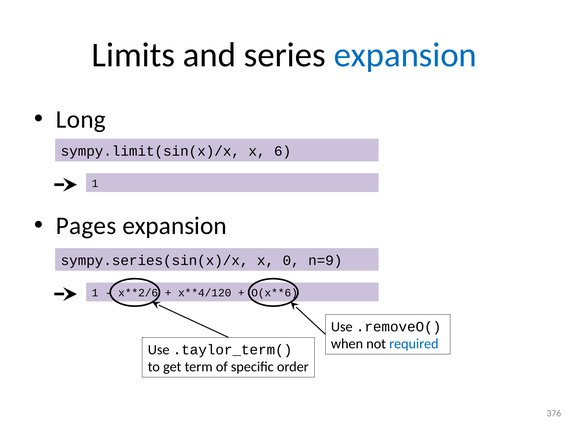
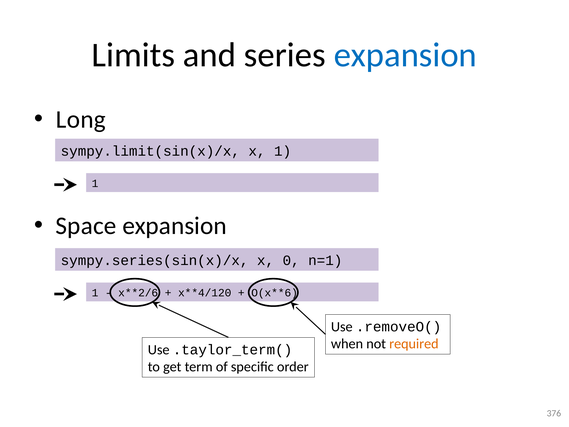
x 6: 6 -> 1 (283, 151)
Pages: Pages -> Space (86, 226)
n=9: n=9 -> n=1 (325, 260)
required colour: blue -> orange (414, 344)
